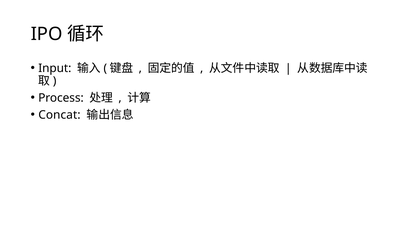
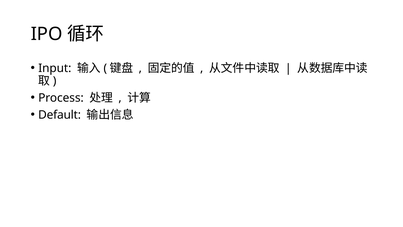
Concat: Concat -> Default (60, 115)
